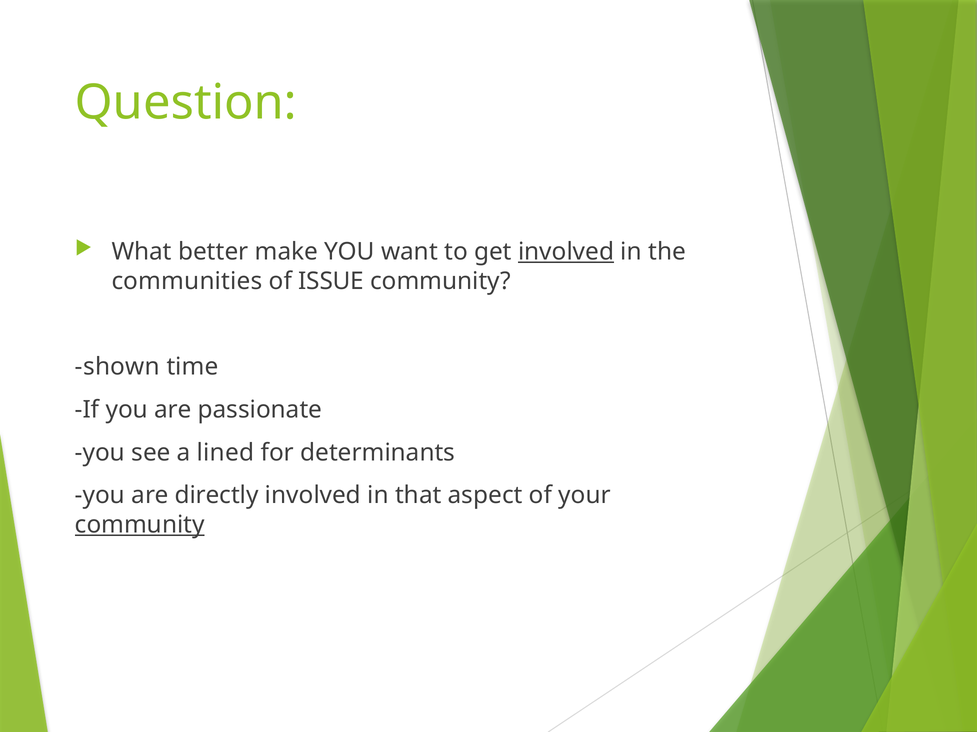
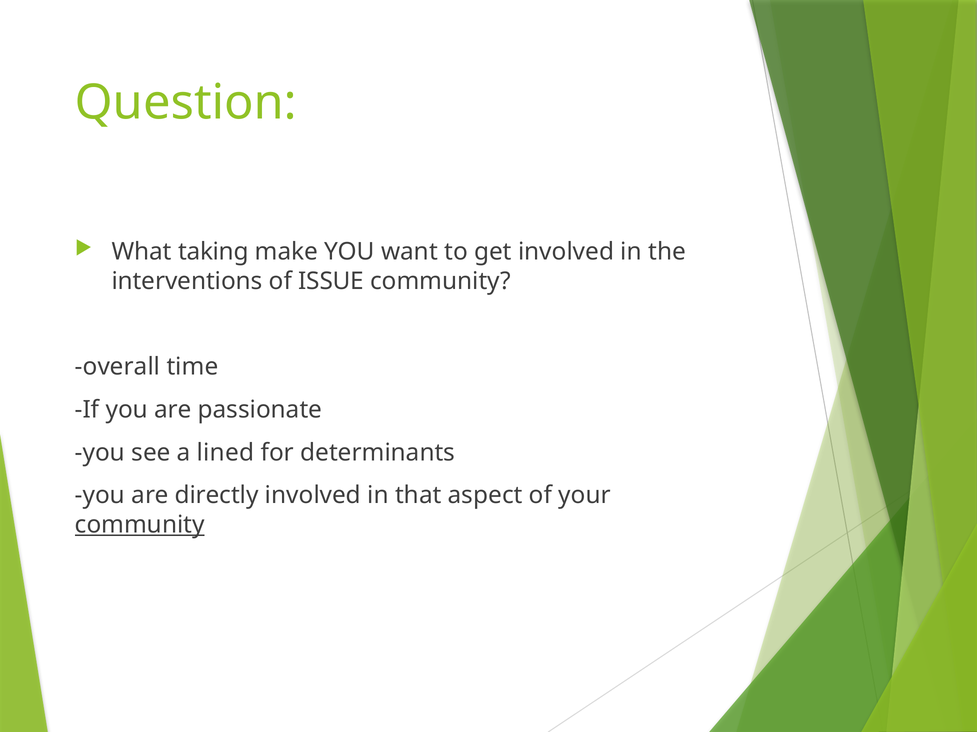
better: better -> taking (213, 252)
involved underline: present -> none (566, 252)
communities: communities -> interventions (187, 281)
shown: shown -> overall (118, 367)
